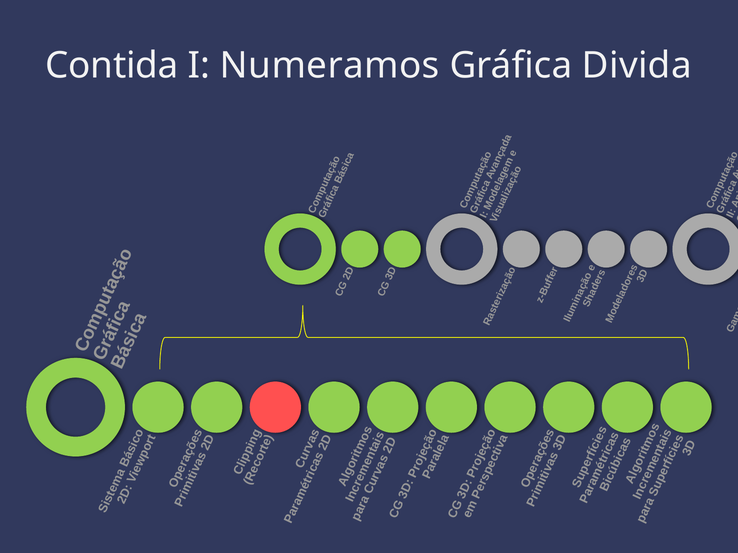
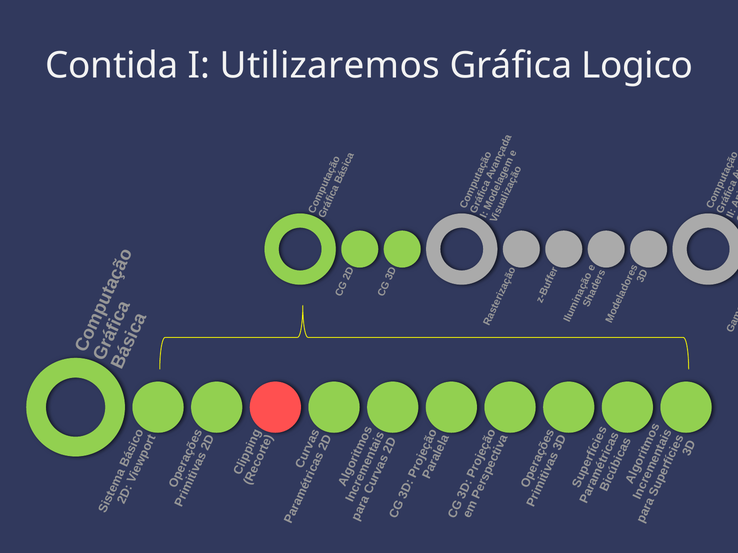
Numeramos: Numeramos -> Utilizaremos (330, 66)
Divida: Divida -> Logico (637, 66)
